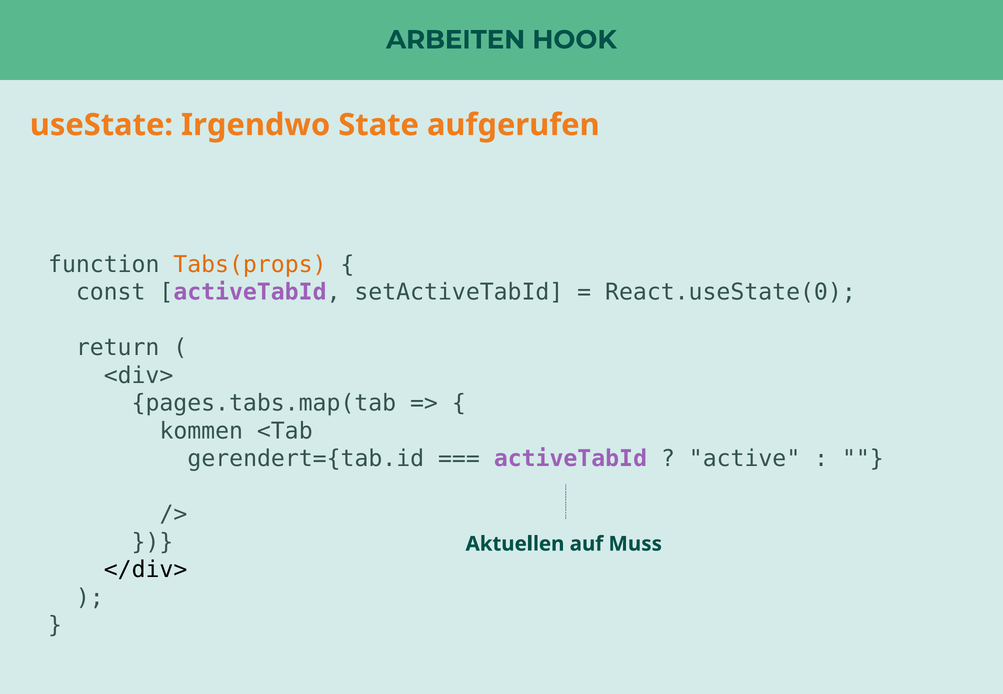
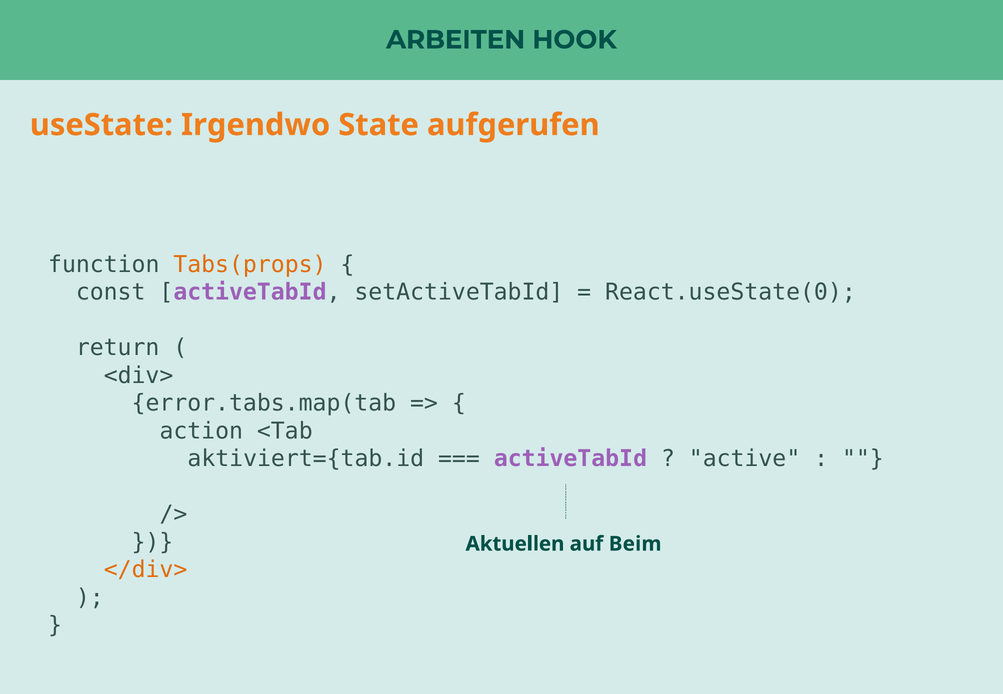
pages.tabs.map(tab: pages.tabs.map(tab -> error.tabs.map(tab (264, 403)
kommen: kommen -> action (201, 431)
gerendert={tab.id: gerendert={tab.id -> aktiviert={tab.id (306, 459)
Muss: Muss -> Beim (635, 544)
</div> colour: black -> orange (146, 570)
